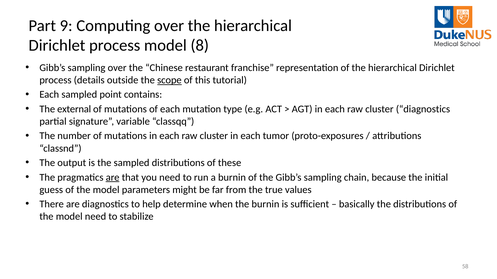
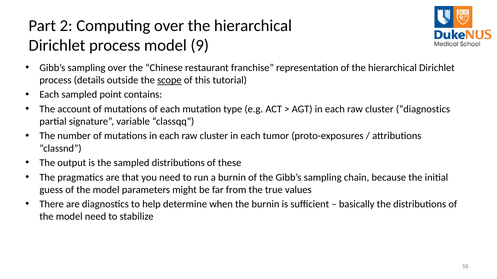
9: 9 -> 2 (66, 26)
8: 8 -> 9 (200, 46)
external: external -> account (74, 109)
are underline: present -> none (113, 178)
